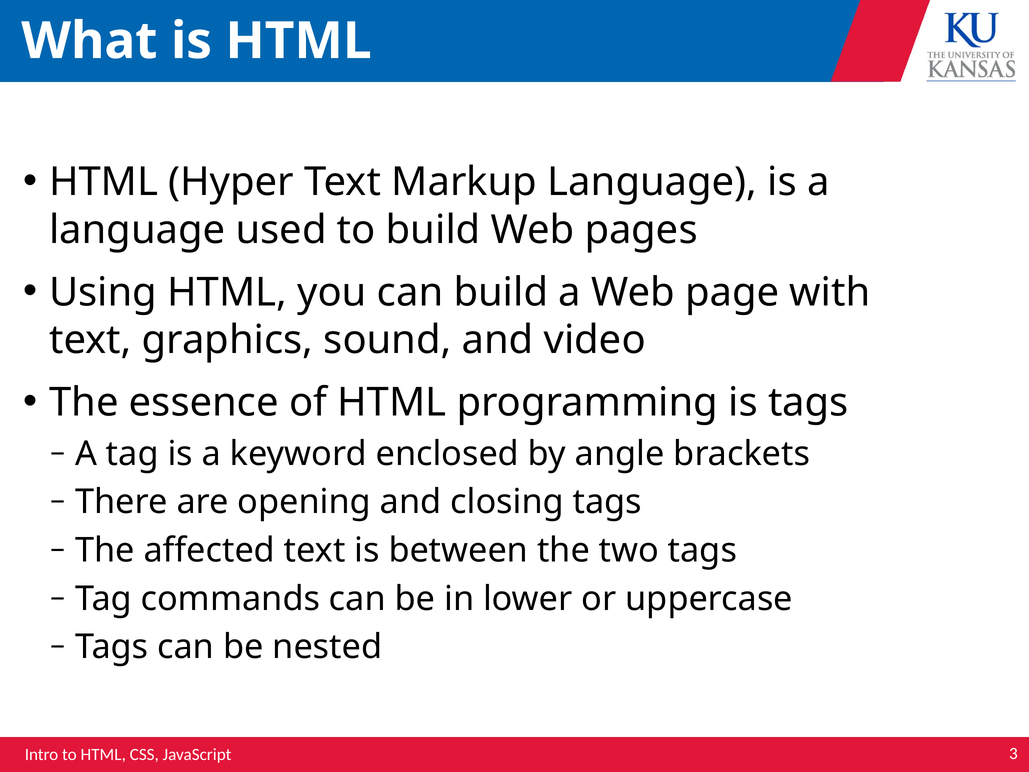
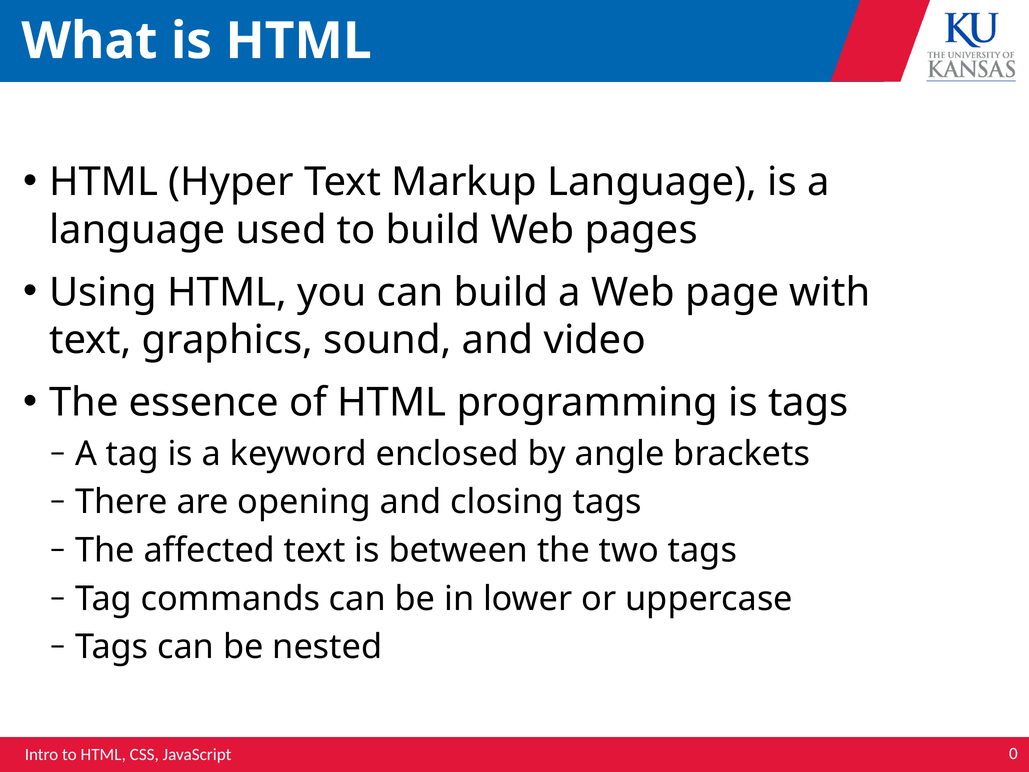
3: 3 -> 0 (1013, 753)
